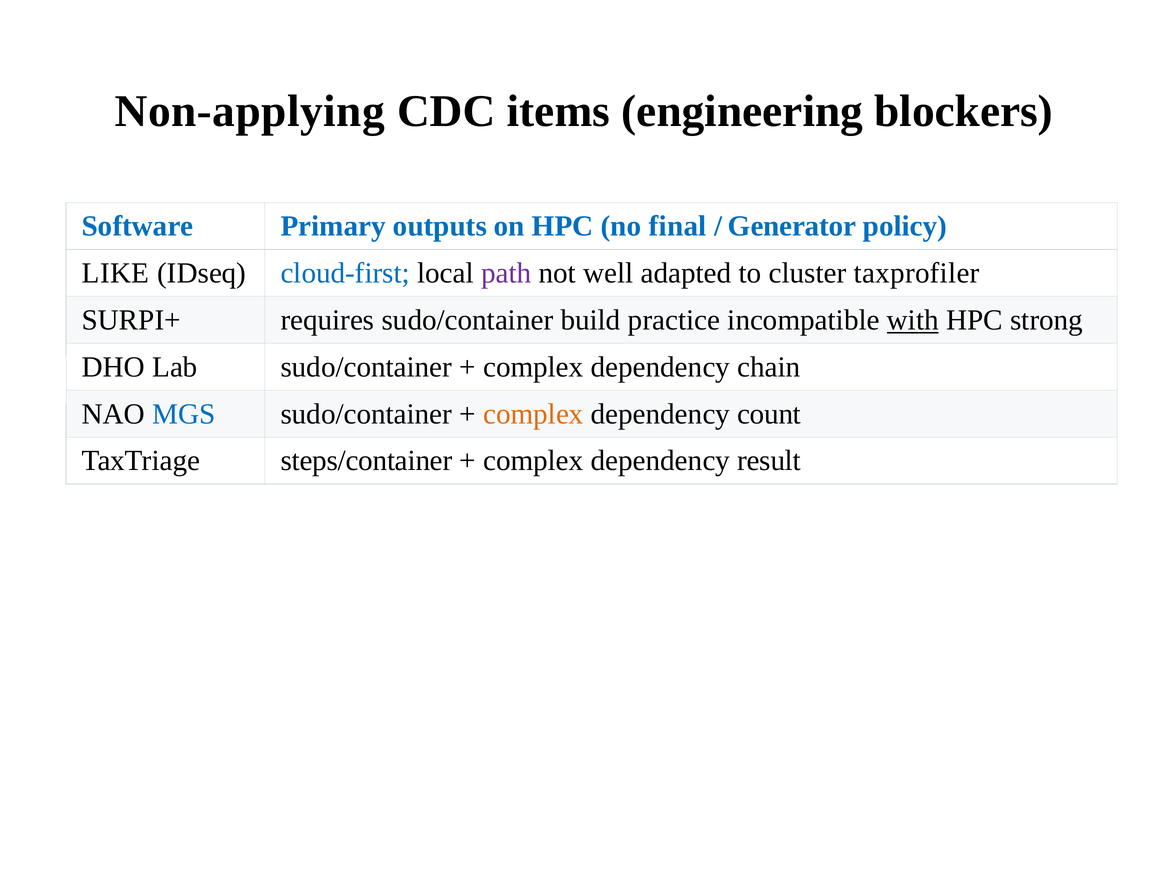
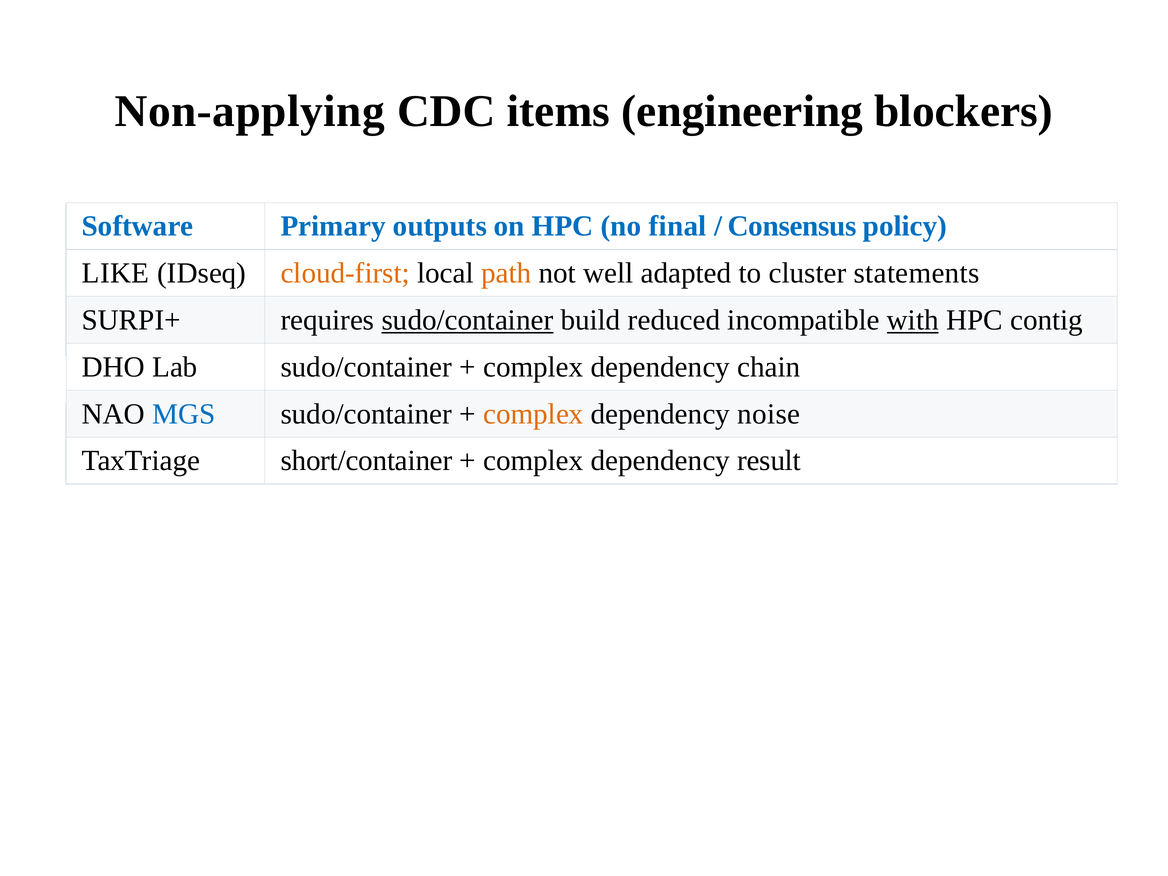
Generator: Generator -> Consensus (792, 226)
cloud-first colour: blue -> orange (345, 273)
path colour: purple -> orange (506, 273)
taxprofiler: taxprofiler -> statements (917, 273)
sudo/container underline: none -> present (467, 320)
practice: practice -> reduced (674, 320)
strong: strong -> contig (1047, 320)
count: count -> noise (769, 414)
steps/container: steps/container -> short/container (366, 461)
